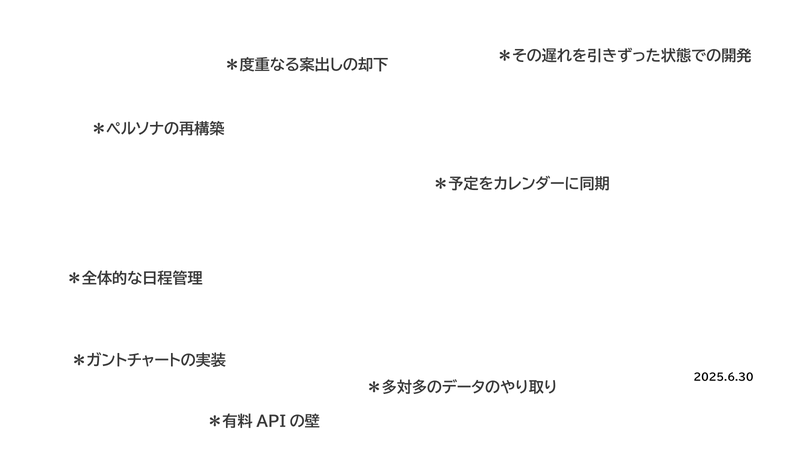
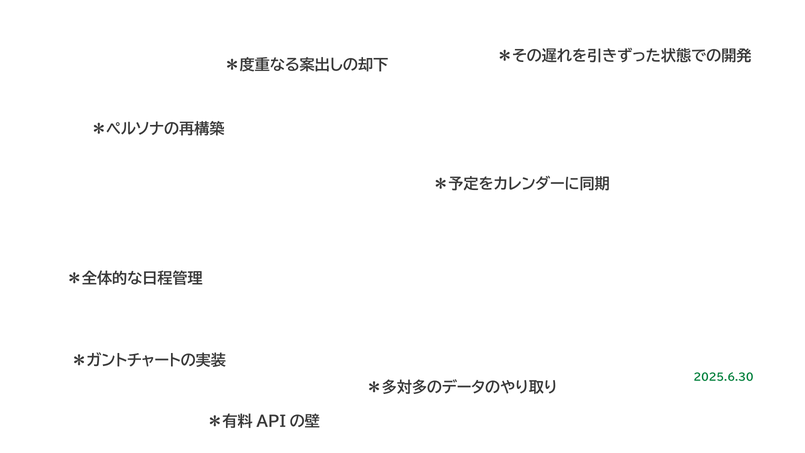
2025.6.30 colour: black -> green (724, 377)
